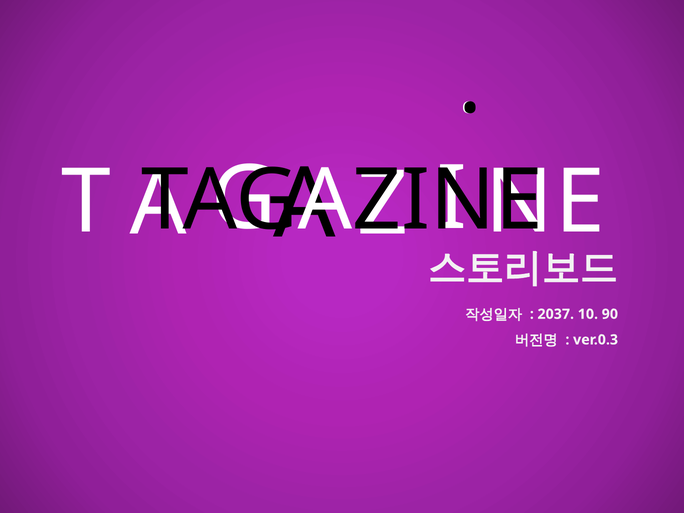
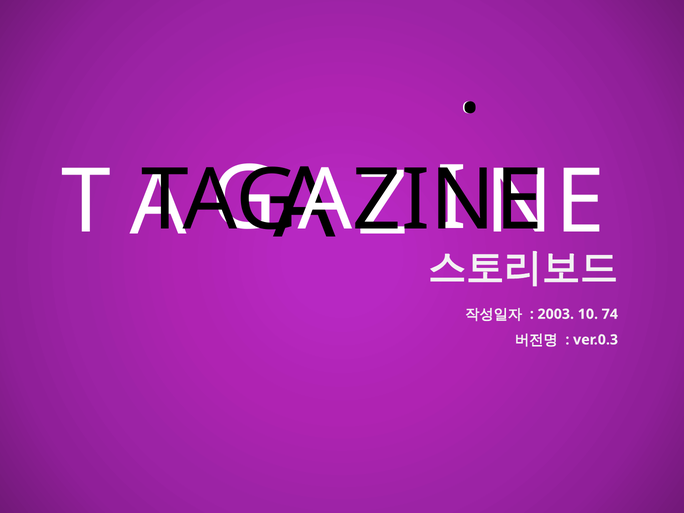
2037: 2037 -> 2003 (556, 314)
90: 90 -> 74 (610, 314)
